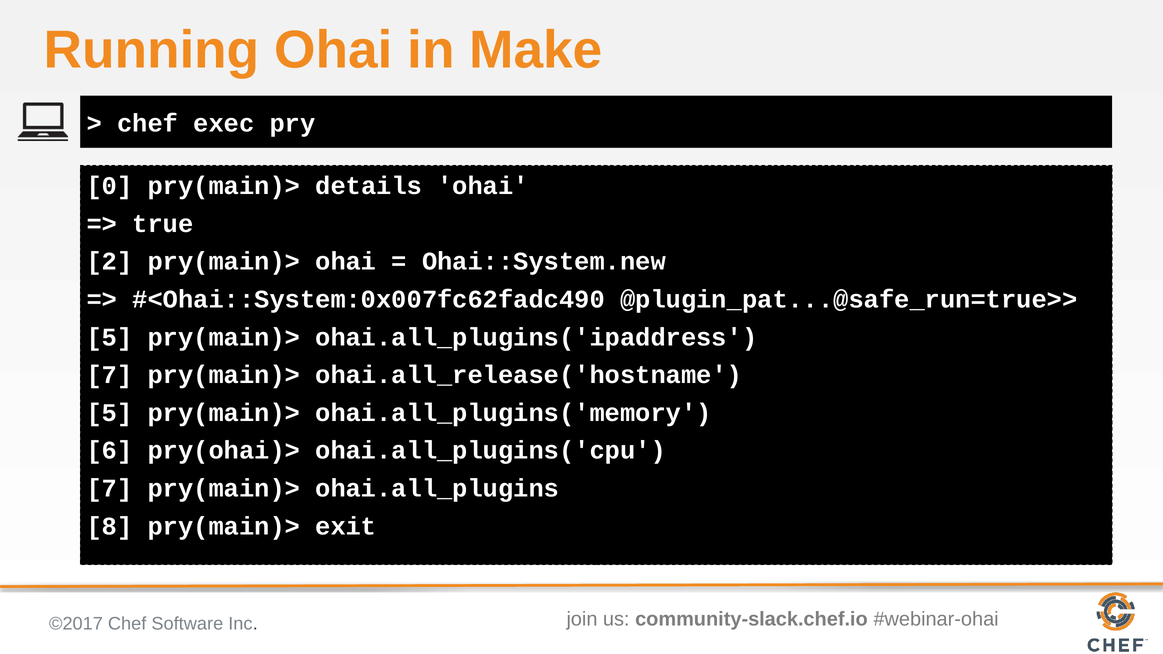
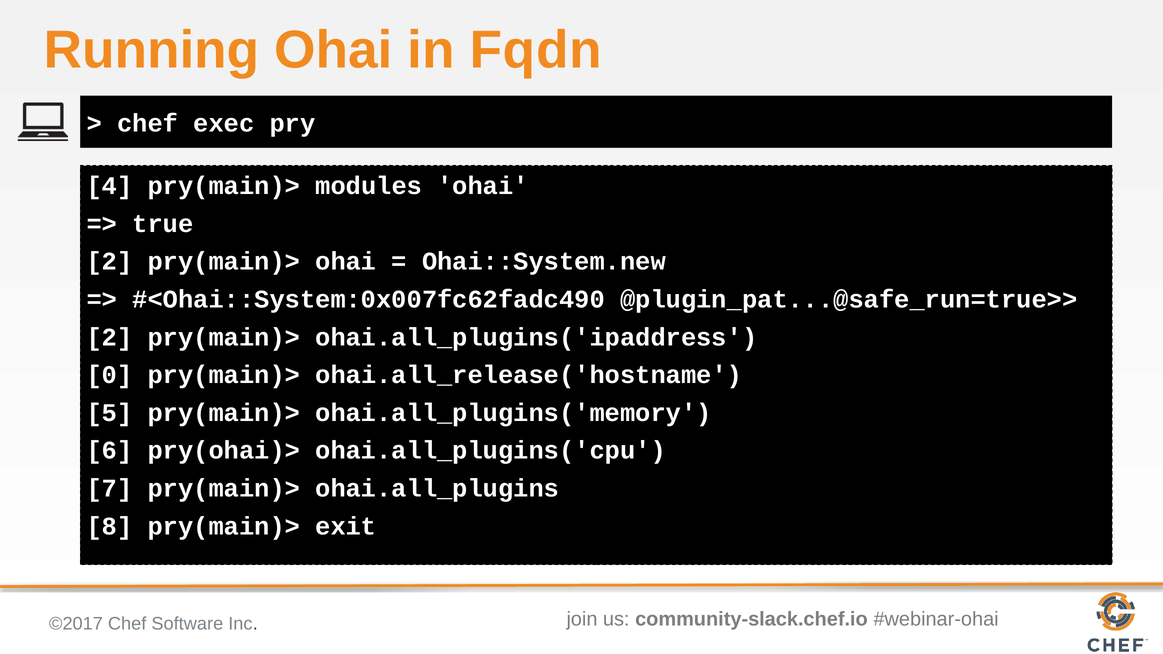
Make: Make -> Fqdn (536, 50)
0: 0 -> 4 (110, 186)
details: details -> modules (369, 186)
5: 5 -> 2 (110, 337)
7: 7 -> 0 (110, 375)
